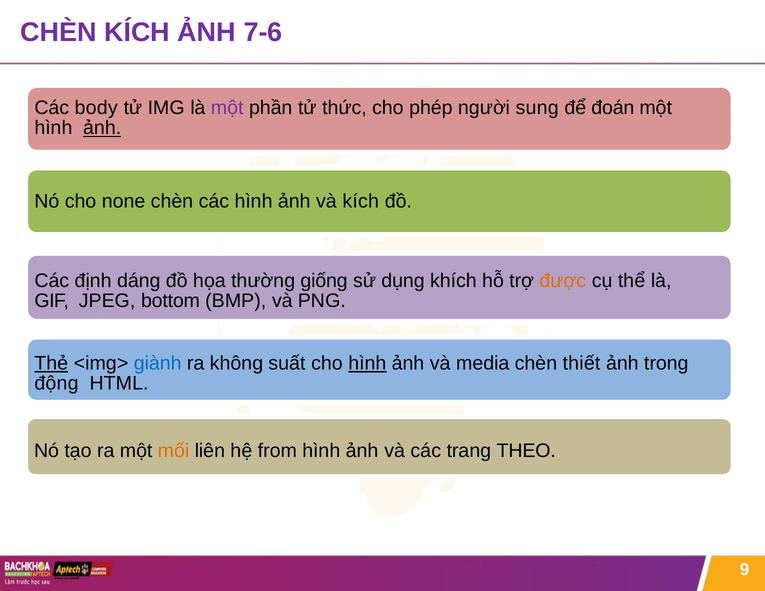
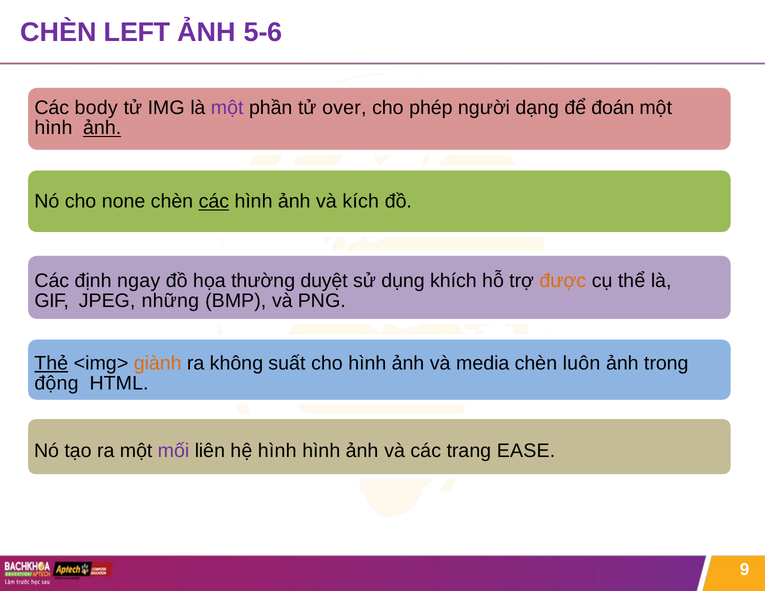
CHÈN KÍCH: KÍCH -> LEFT (137, 32)
7-6: 7-6 -> 5-6 (263, 32)
thức: thức -> over (344, 108)
sung: sung -> dạng (537, 108)
các underline: none -> present (214, 202)
dáng: dáng -> ngay (139, 281)
giống: giống -> duyệt (324, 281)
bottom: bottom -> những (170, 301)
giành colour: blue -> orange (158, 363)
hình underline: present -> none (367, 363)
thiết: thiết -> luôn (582, 363)
mối colour: orange -> purple (173, 451)
hệ from: from -> hình (277, 451)
THEO: THEO -> EASE (526, 451)
